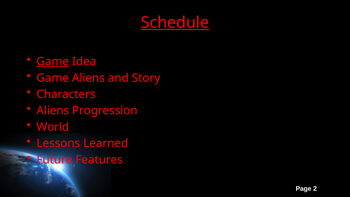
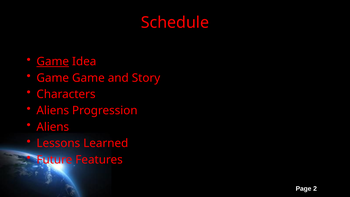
Schedule underline: present -> none (175, 23)
Game Aliens: Aliens -> Game (88, 78)
World: World -> Aliens (53, 127)
